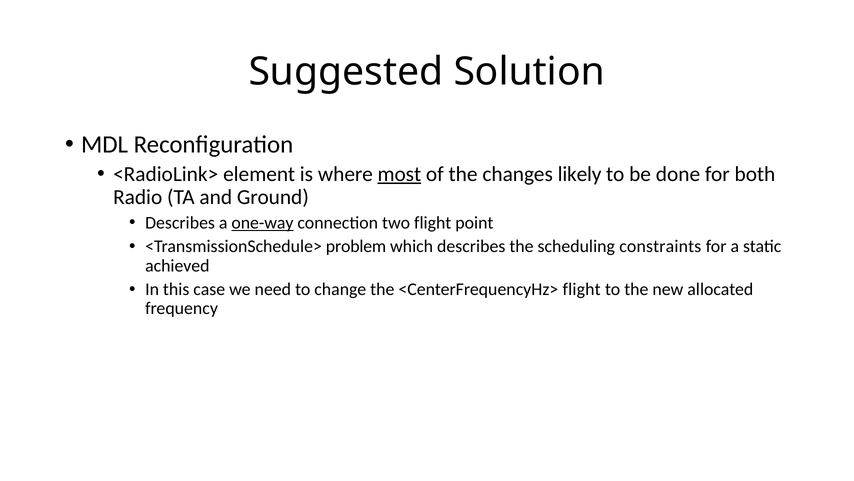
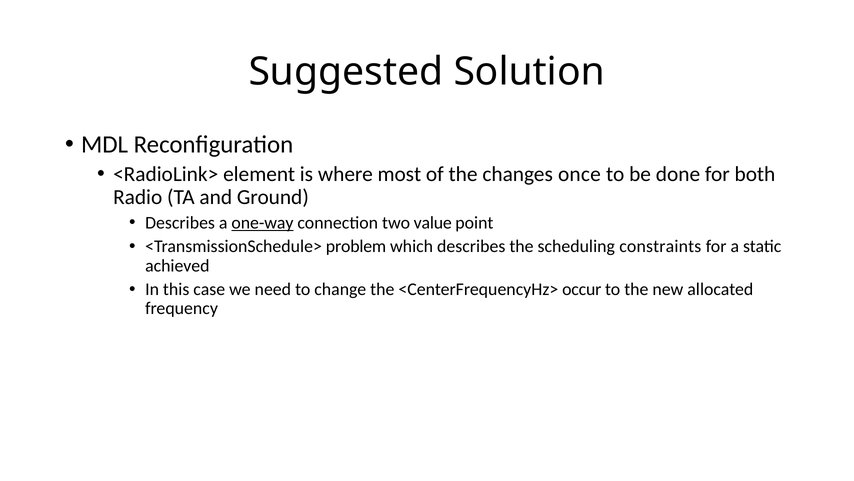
most underline: present -> none (399, 174)
likely: likely -> once (579, 174)
two flight: flight -> value (433, 222)
<CenterFrequencyHz> flight: flight -> occur (582, 289)
